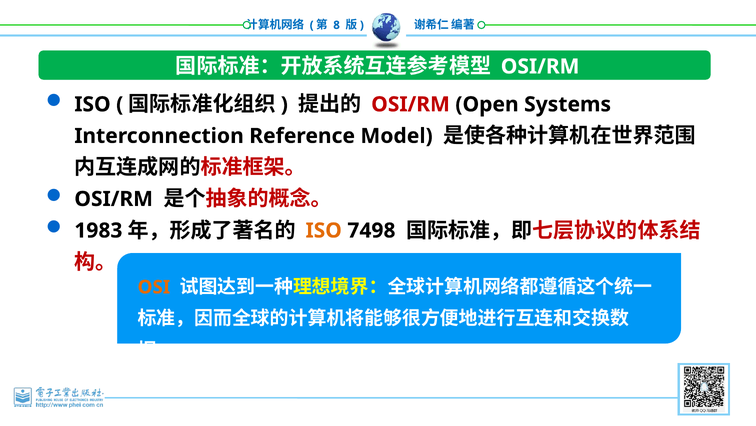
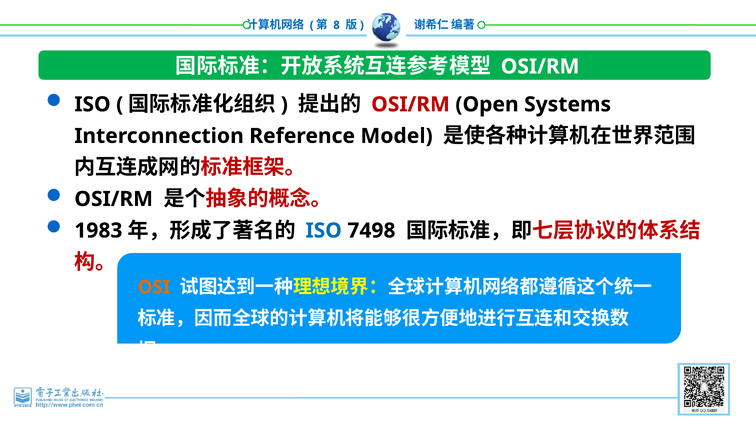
ISO colour: orange -> blue (324, 230)
